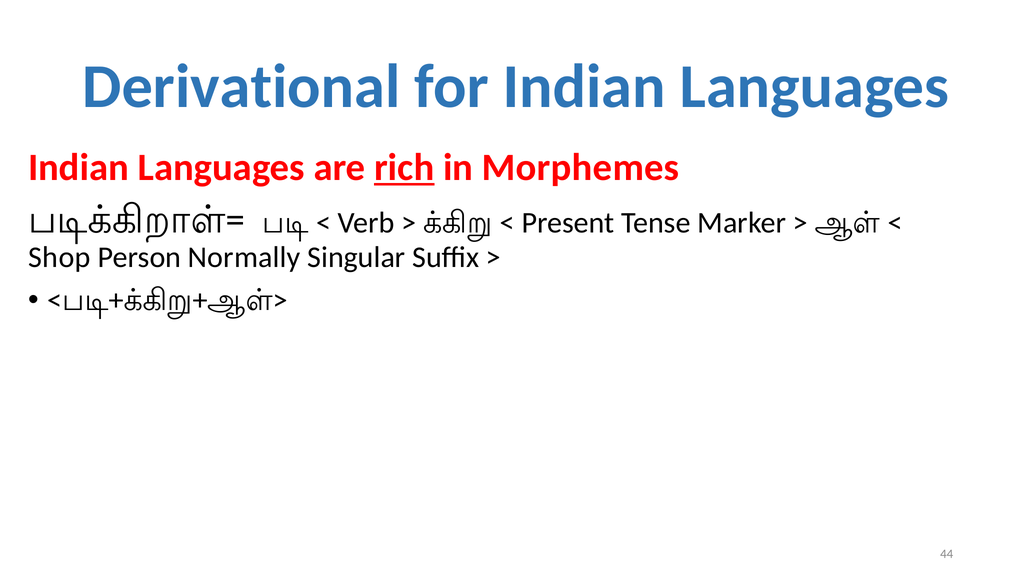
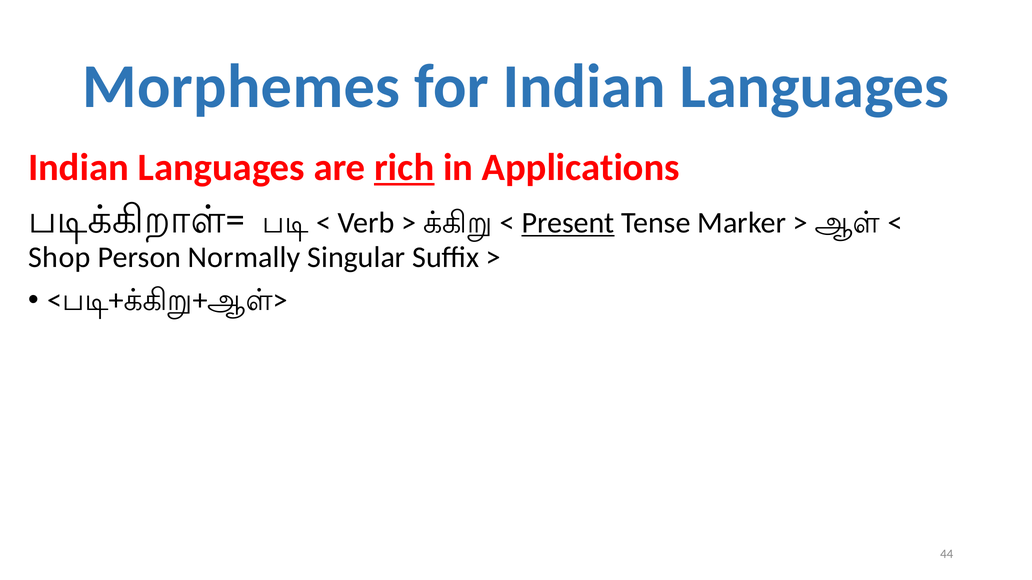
Derivational: Derivational -> Morphemes (241, 87)
Morphemes: Morphemes -> Applications (581, 168)
Present underline: none -> present (568, 223)
